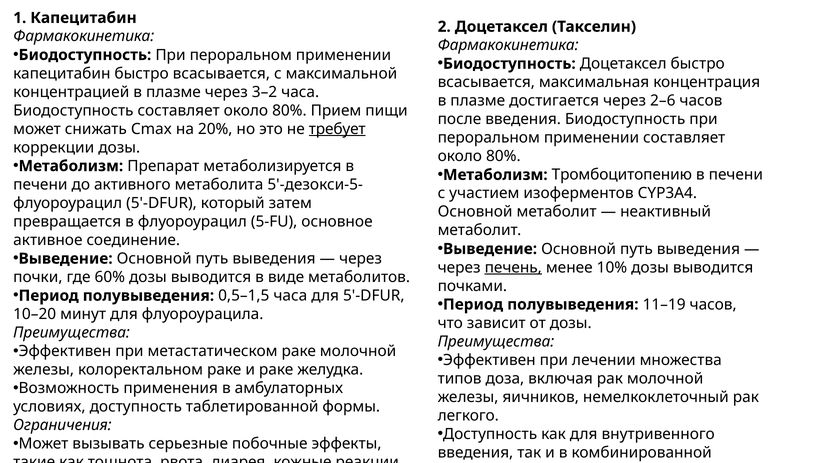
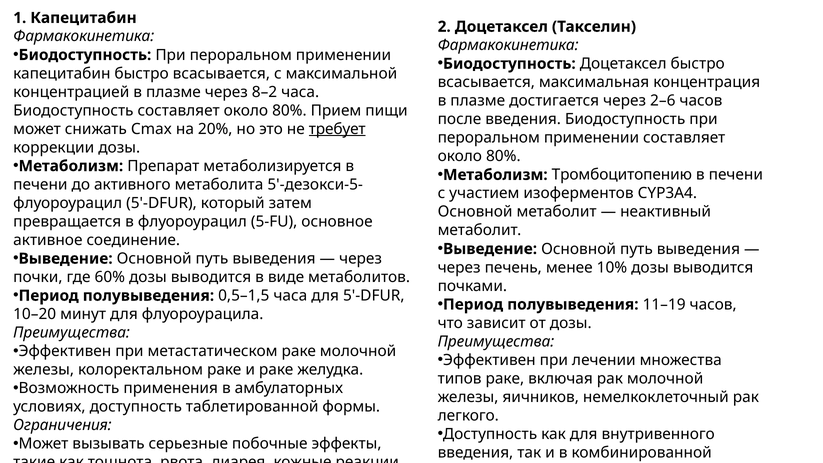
3–2: 3–2 -> 8–2 (265, 92)
печень underline: present -> none (513, 267)
типов доза: доза -> раке (505, 378)
